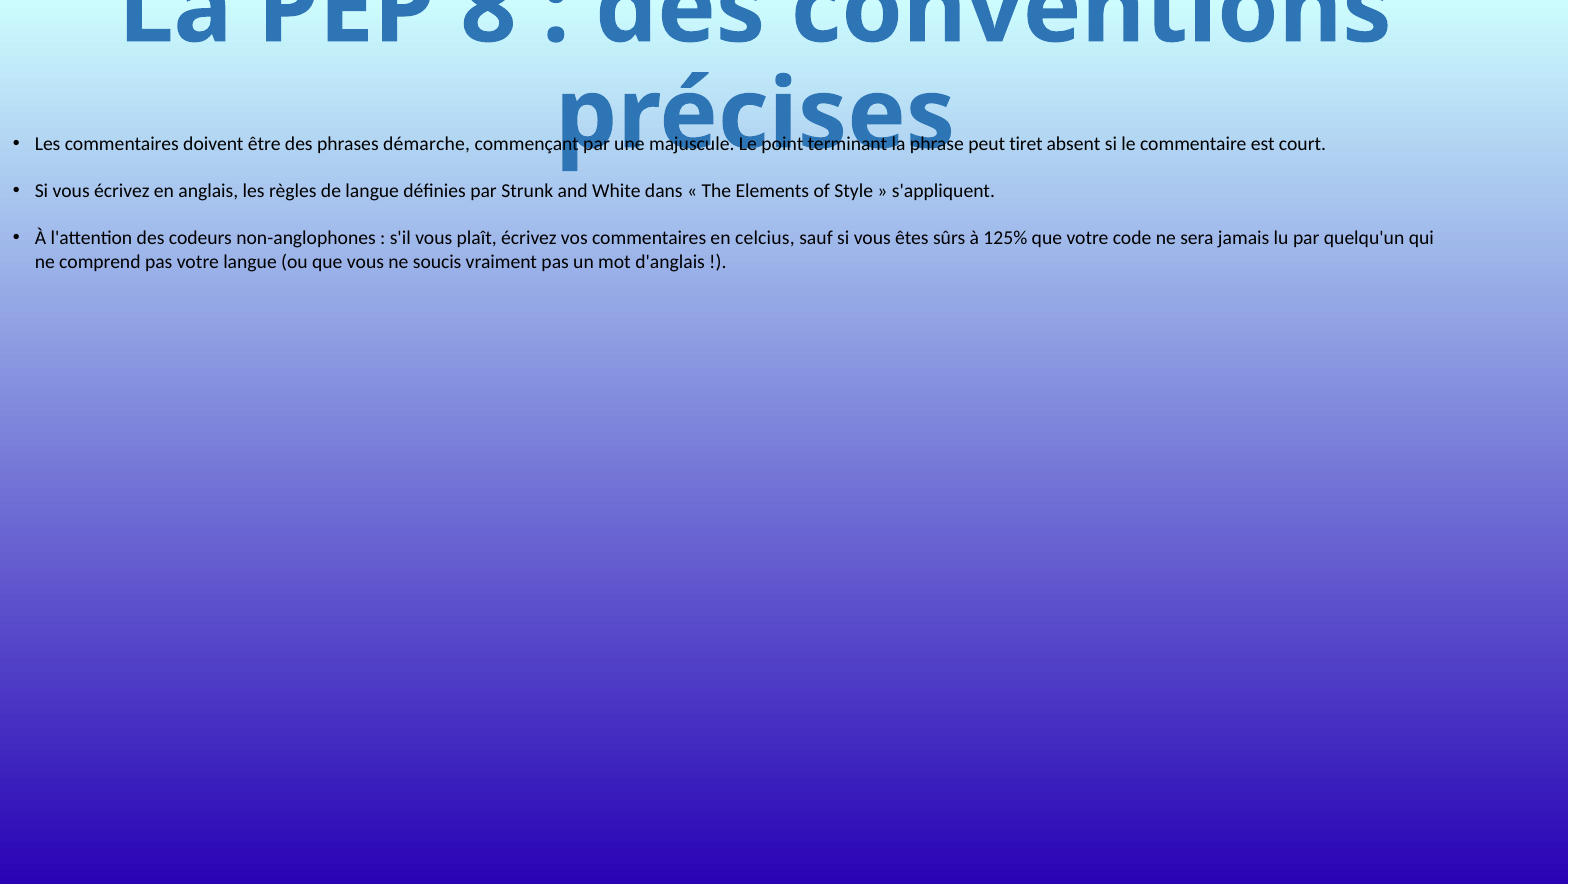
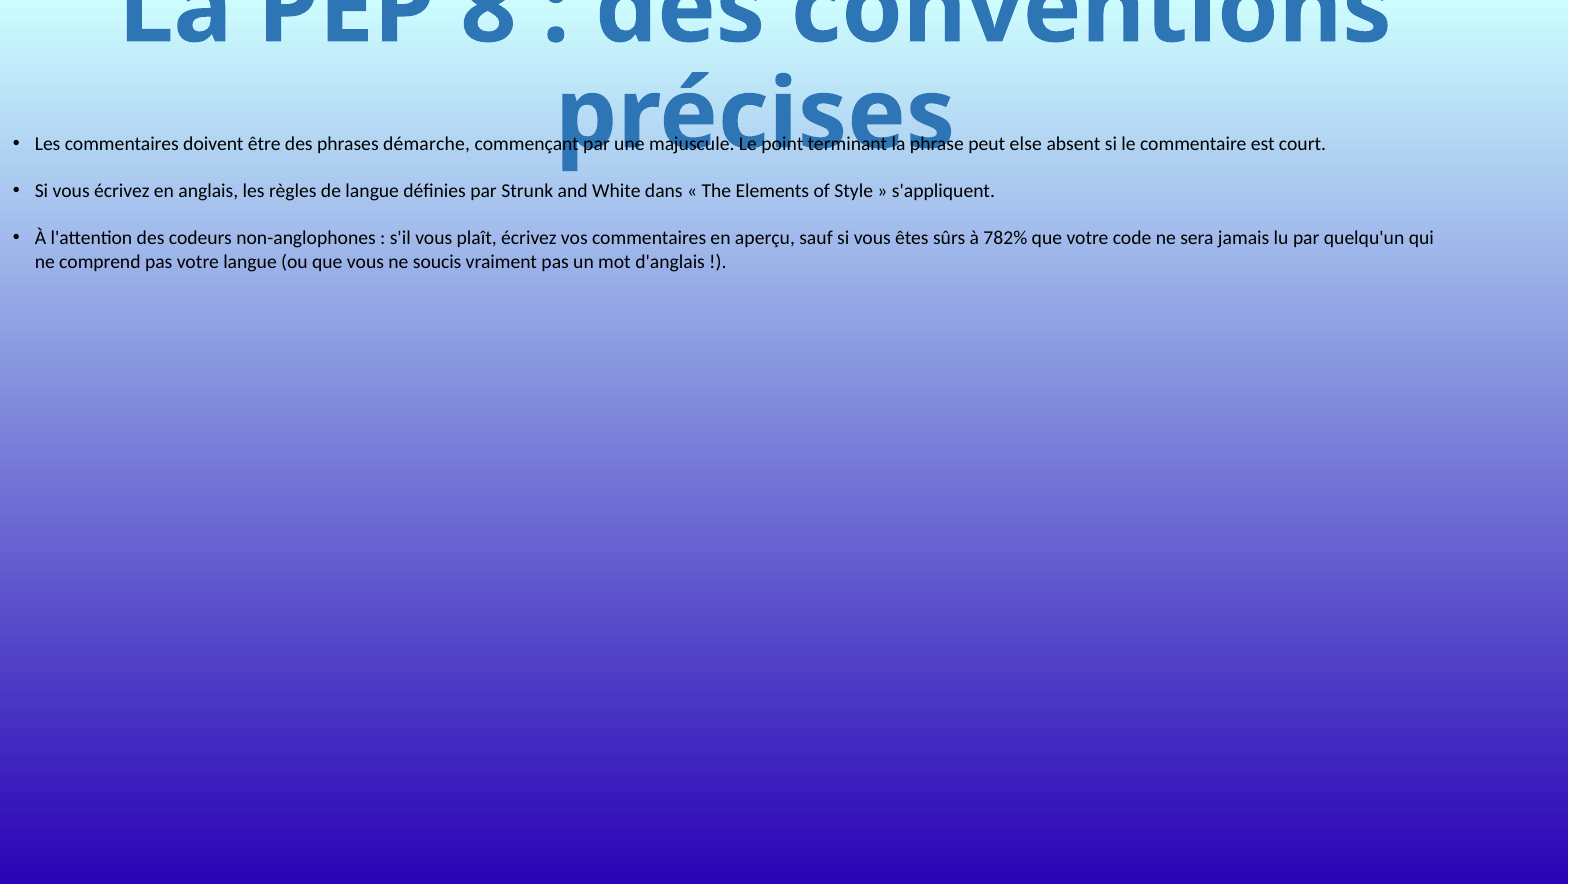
tiret: tiret -> else (1026, 144)
celcius: celcius -> aperçu (765, 239)
125%: 125% -> 782% (1005, 239)
